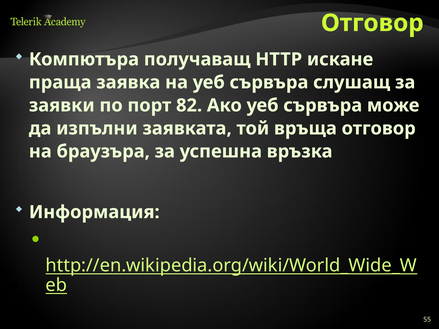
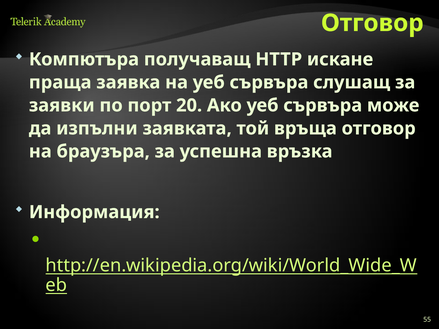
82: 82 -> 20 (189, 105)
